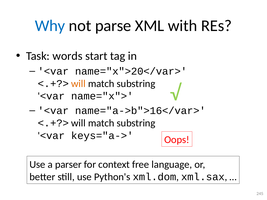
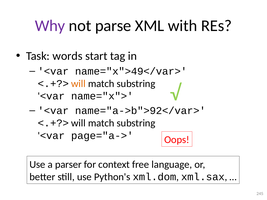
Why colour: blue -> purple (50, 26)
name="x">20</var>: name="x">20</var> -> name="x">49</var> (131, 71)
name="a->b">16</var>: name="a->b">16</var> -> name="a->b">92</var> (140, 111)
keys="a->: keys="a-> -> page="a-> (102, 136)
